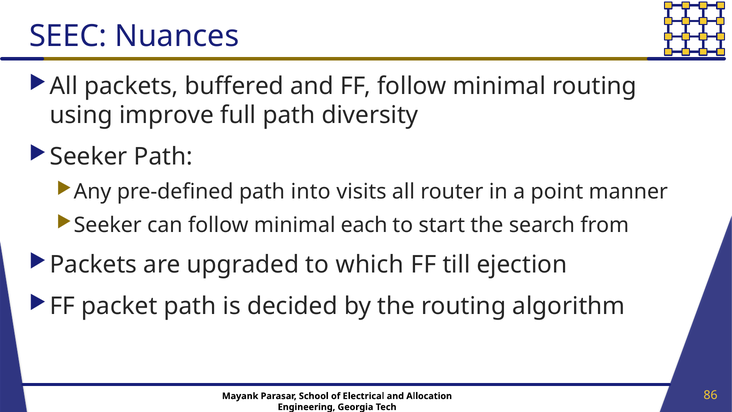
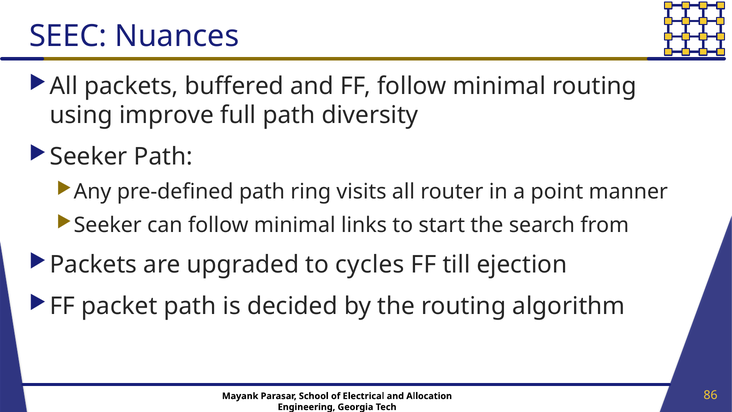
into: into -> ring (311, 192)
each: each -> links (364, 225)
which: which -> cycles (370, 265)
